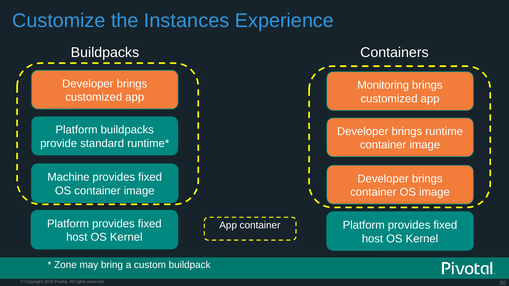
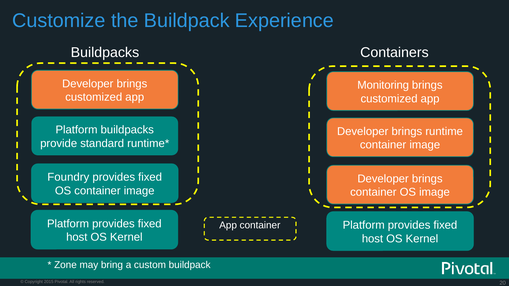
the Instances: Instances -> Buildpack (187, 21)
Machine: Machine -> Foundry (68, 177)
